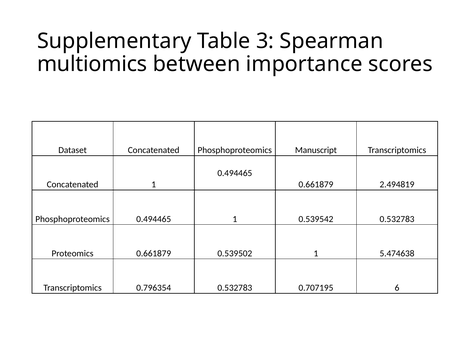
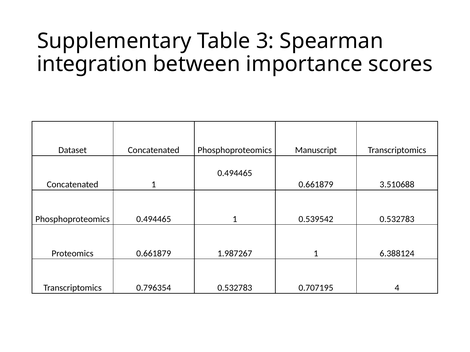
multiomics: multiomics -> integration (92, 64)
2.494819: 2.494819 -> 3.510688 (397, 185)
0.539502: 0.539502 -> 1.987267 (235, 254)
5.474638: 5.474638 -> 6.388124 (397, 254)
6: 6 -> 4 (397, 288)
